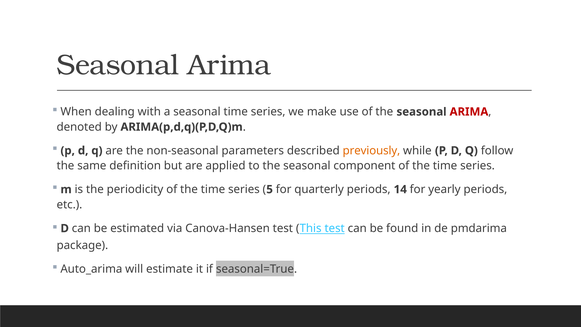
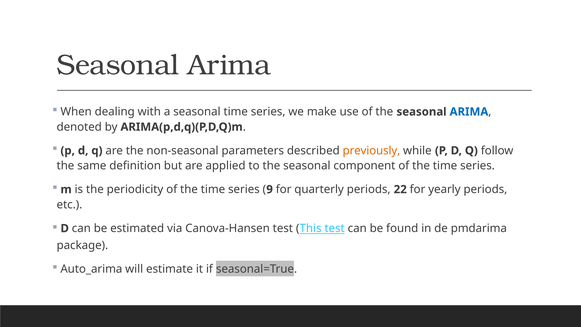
ARIMA colour: red -> blue (469, 112)
5: 5 -> 9 (270, 189)
14: 14 -> 22 (400, 189)
